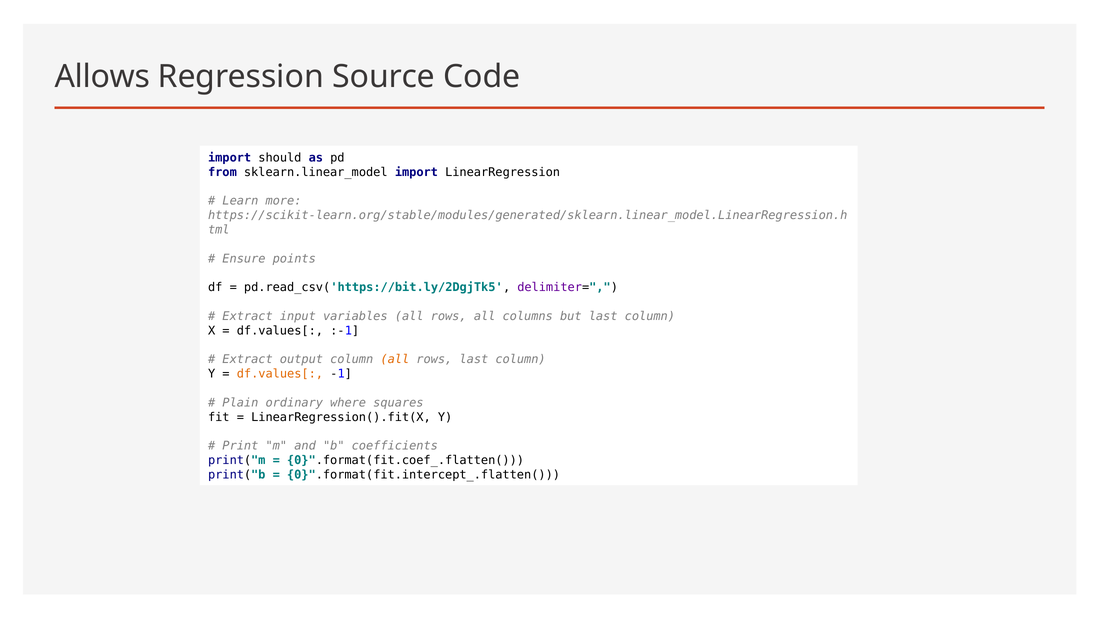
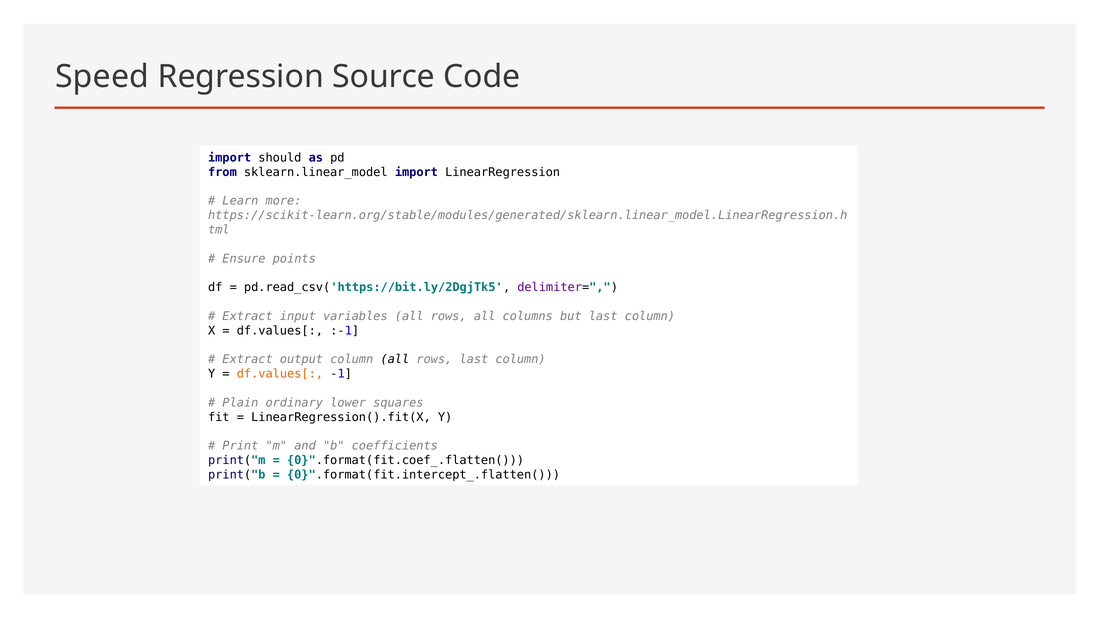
Allows: Allows -> Speed (102, 77)
all colour: orange -> black (395, 360)
where: where -> lower (348, 403)
